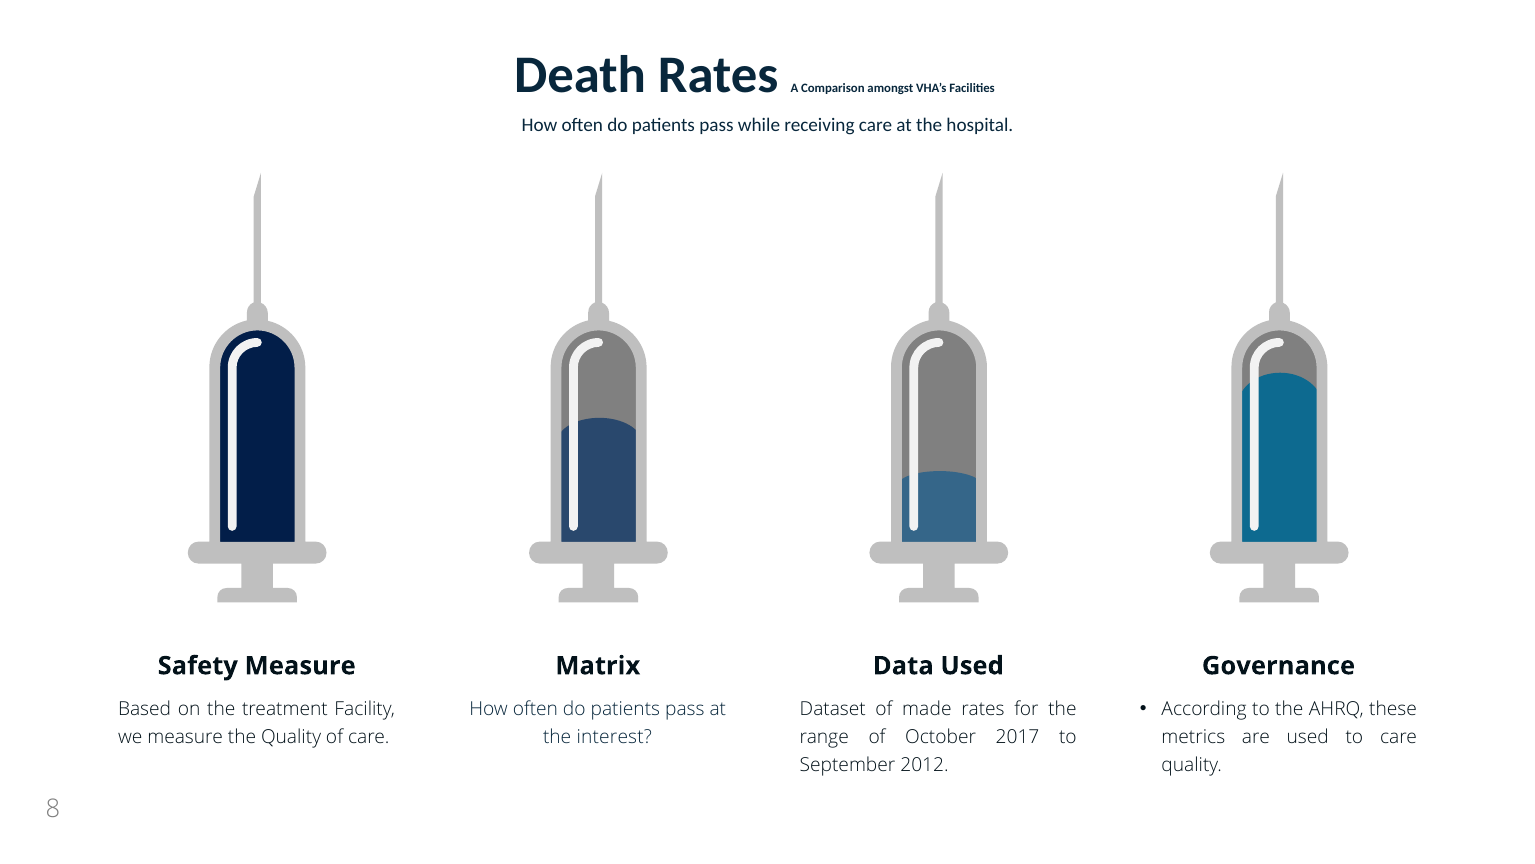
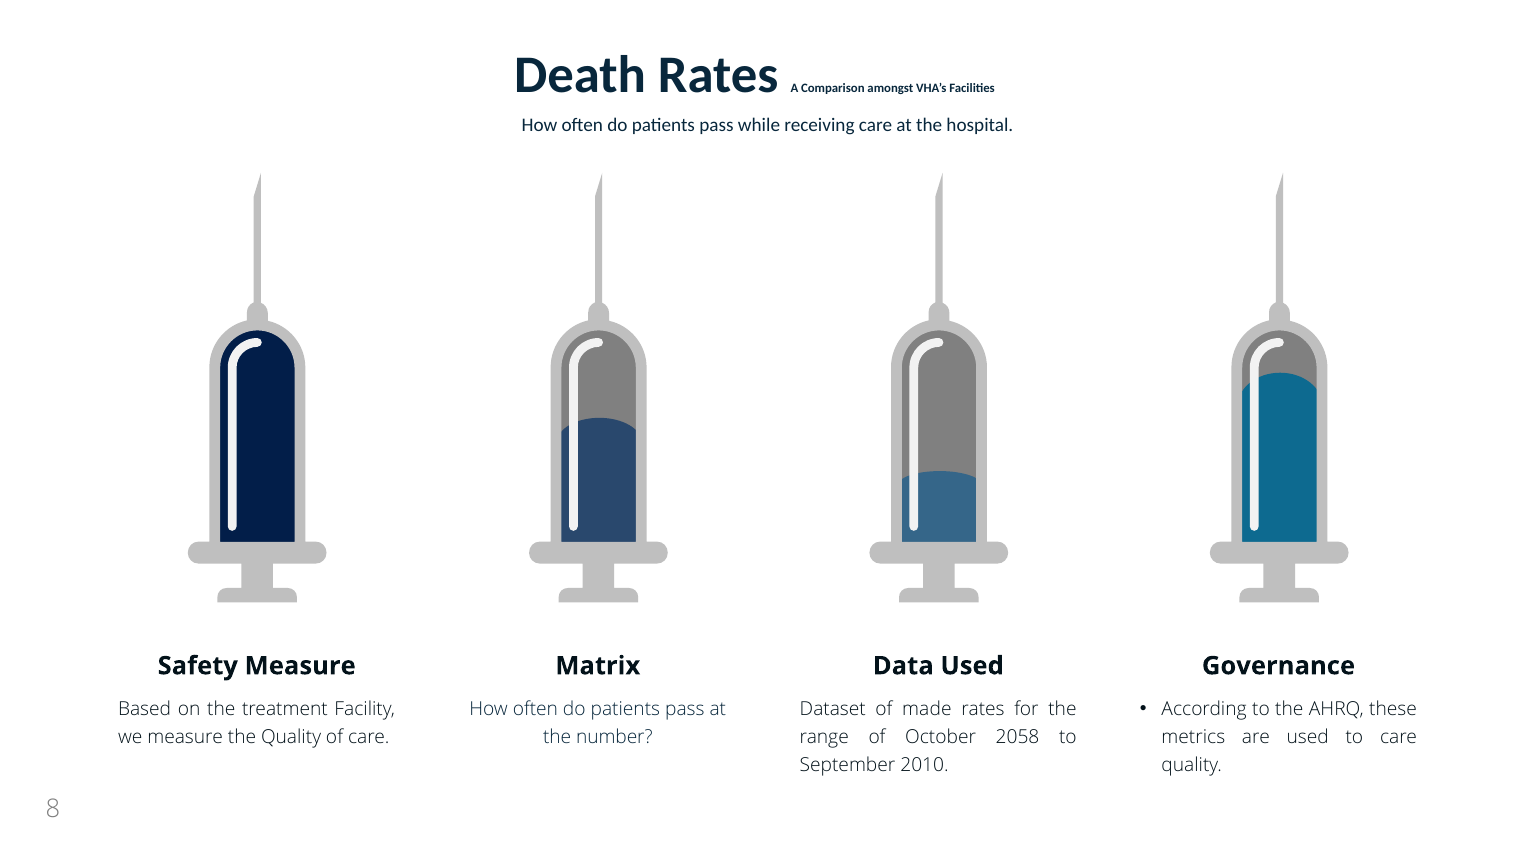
interest: interest -> number (614, 737)
2017: 2017 -> 2058 (1017, 737)
2012: 2012 -> 2010 (924, 765)
